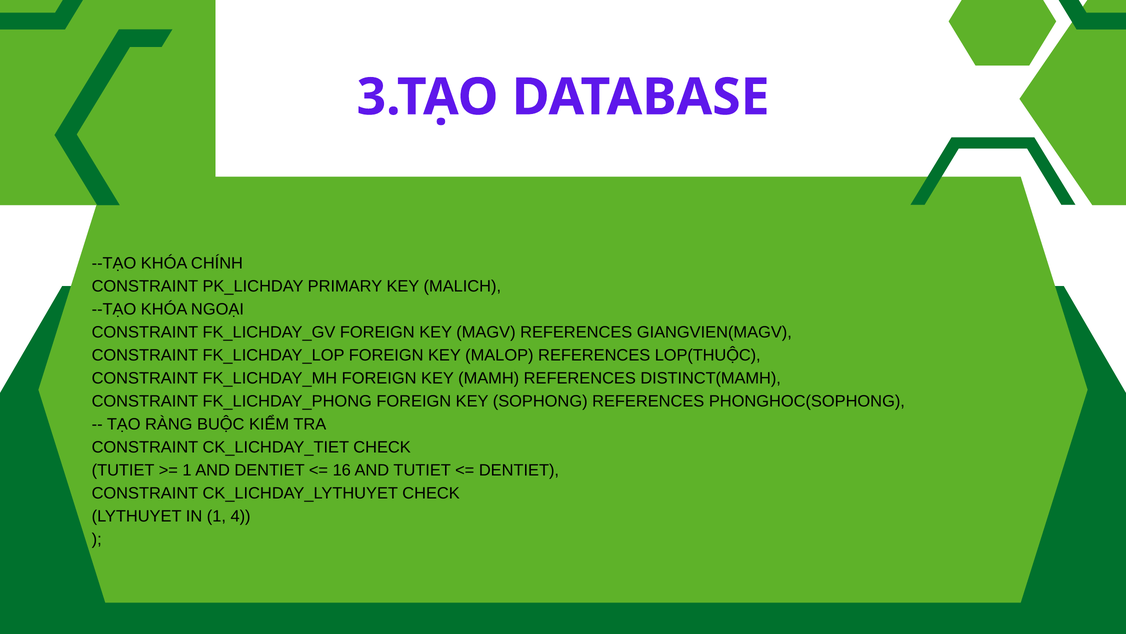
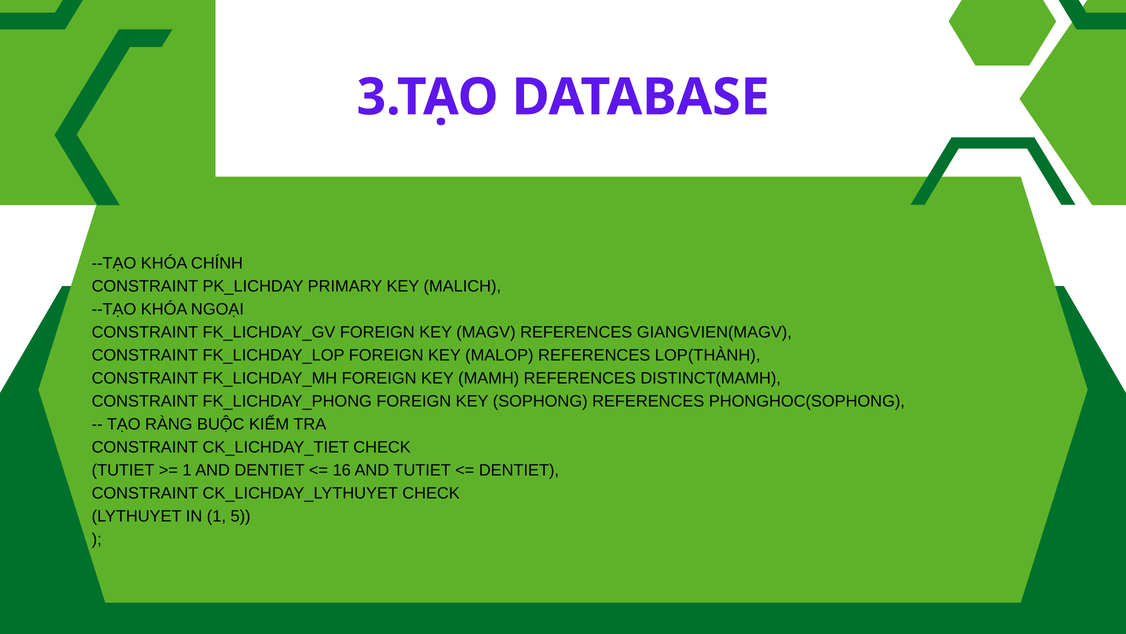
LOP(THUỘC: LOP(THUỘC -> LOP(THÀNH (708, 355)
4: 4 -> 5 (241, 516)
